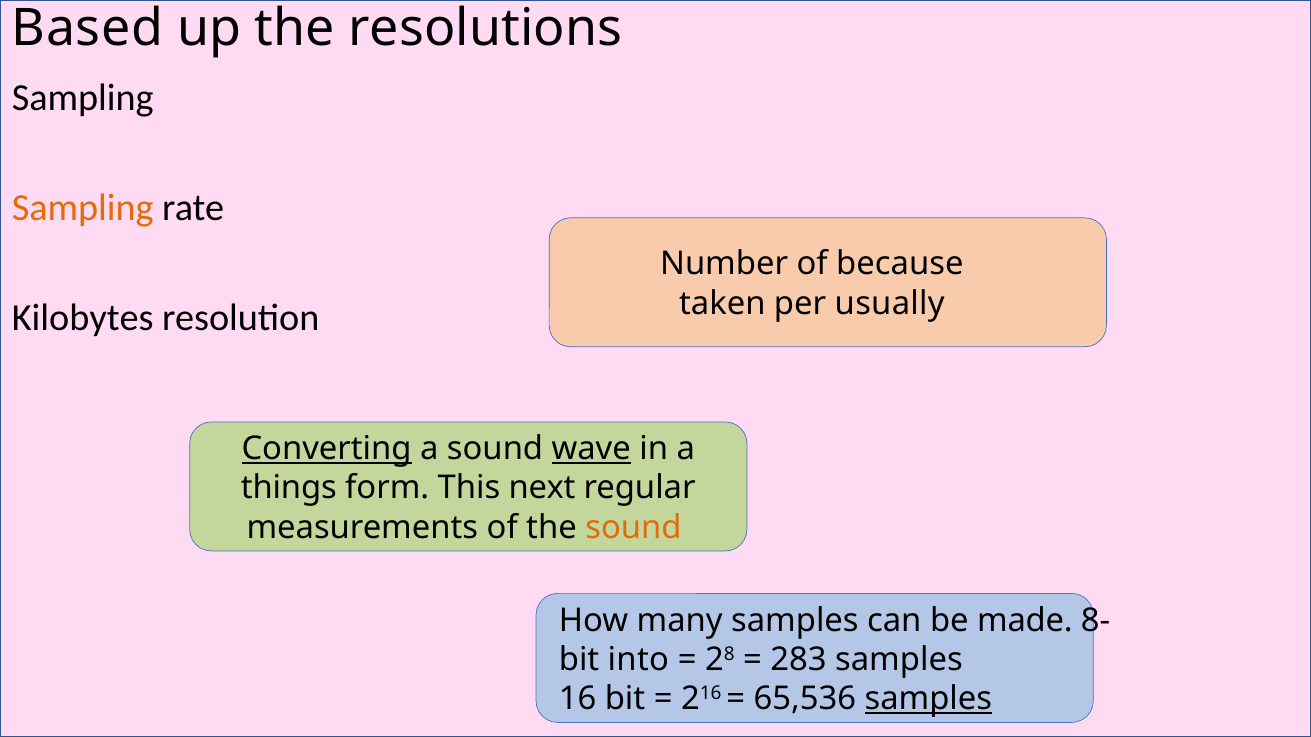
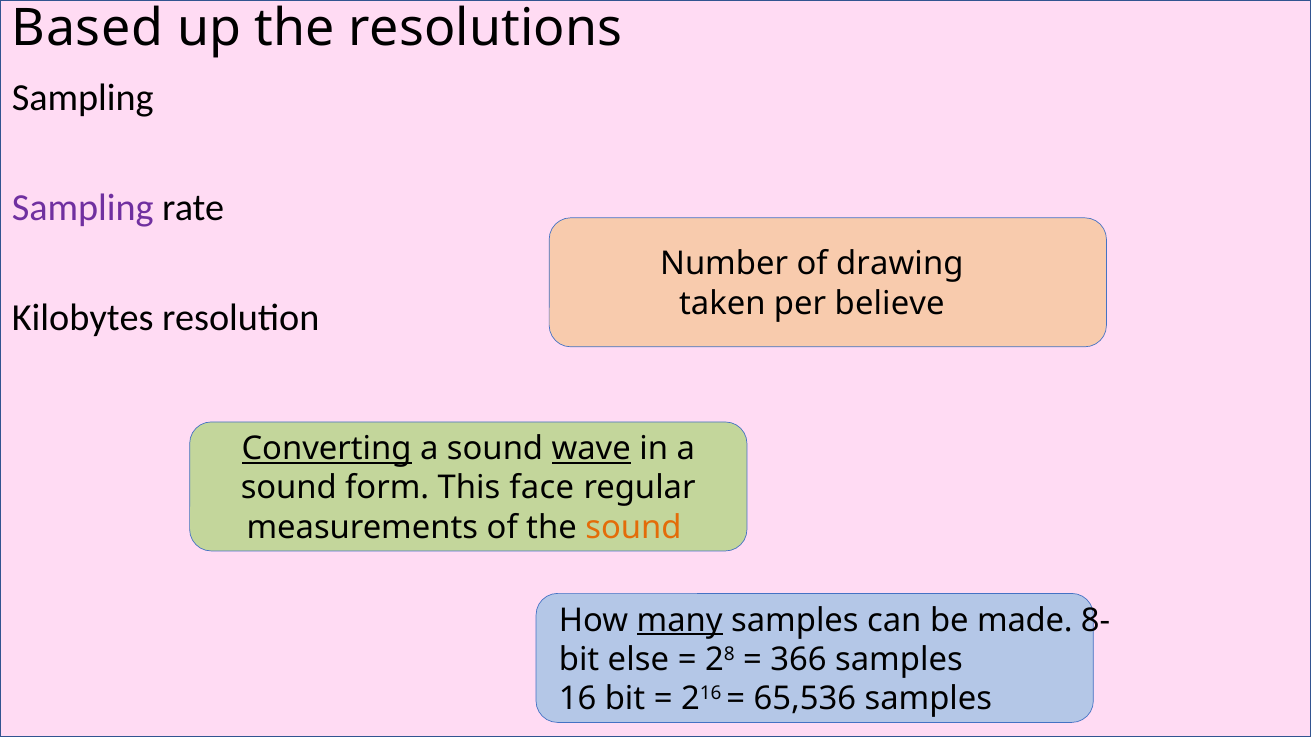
Sampling colour: orange -> purple (83, 208)
because: because -> drawing (900, 264)
usually: usually -> believe (890, 303)
things: things -> sound (289, 488)
next: next -> face (542, 488)
many underline: none -> present (680, 621)
into: into -> else (638, 660)
283: 283 -> 366 (799, 660)
samples underline: present -> none (928, 699)
